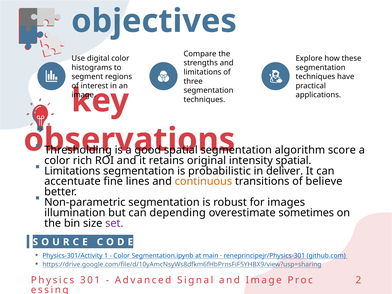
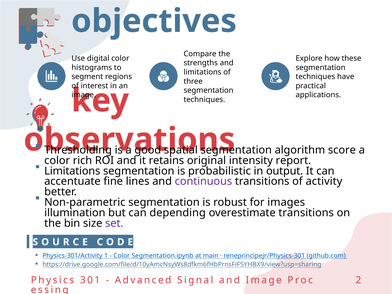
intensity spatial: spatial -> report (293, 160)
deliver: deliver -> output (285, 171)
continuous colour: orange -> purple (203, 181)
believe: believe -> activity (324, 181)
overestimate sometimes: sometimes -> transitions (306, 213)
